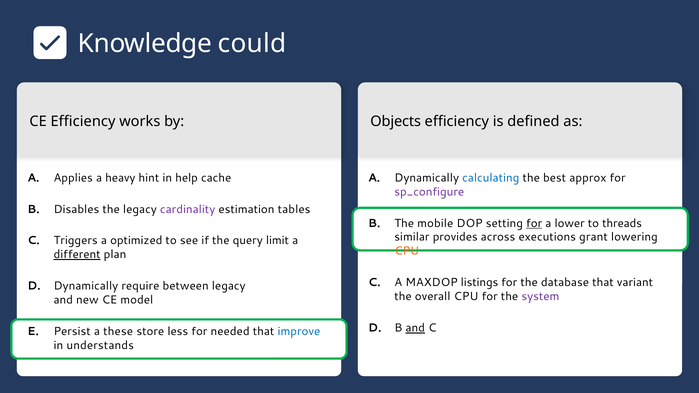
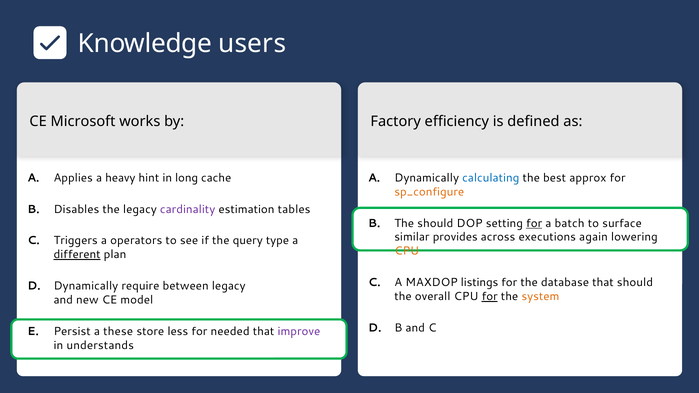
could: could -> users (252, 44)
CE Efficiency: Efficiency -> Microsoft (83, 121)
Objects: Objects -> Factory (396, 121)
help: help -> long (187, 178)
sp_configure colour: purple -> orange (429, 192)
The mobile: mobile -> should (435, 223)
lower: lower -> batch (570, 223)
threads: threads -> surface (622, 223)
grant: grant -> again (593, 237)
optimized: optimized -> operators (136, 241)
limit: limit -> type (277, 241)
that variant: variant -> should (635, 283)
for underline: none -> present (490, 297)
system colour: purple -> orange (540, 297)
and underline: present -> none (415, 328)
improve colour: blue -> purple (299, 332)
